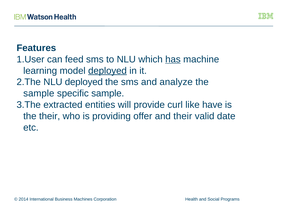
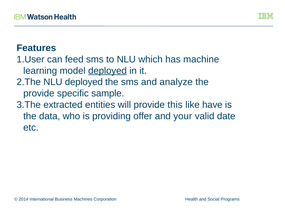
has underline: present -> none (173, 60)
sample: sample -> provide (39, 94)
curl: curl -> this (175, 105)
the their: their -> data (50, 117)
and their: their -> your (183, 117)
